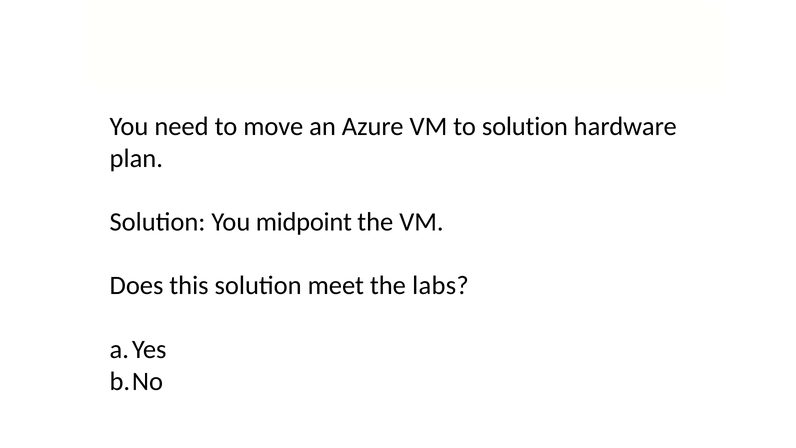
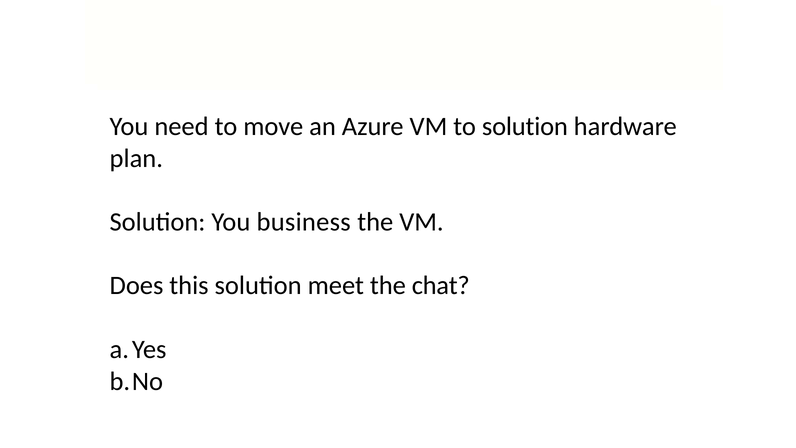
midpoint: midpoint -> business (304, 222)
labs: labs -> chat (441, 286)
